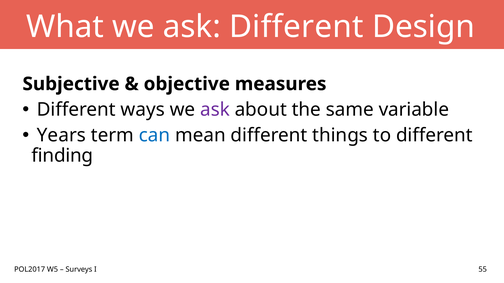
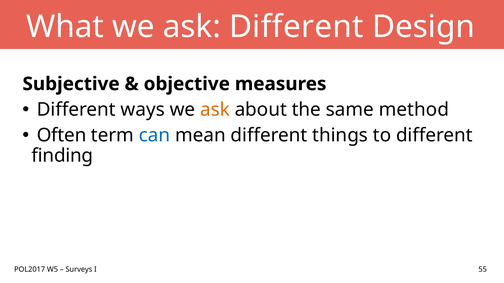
ask colour: purple -> orange (215, 110)
variable: variable -> method (414, 110)
Years: Years -> Often (62, 135)
